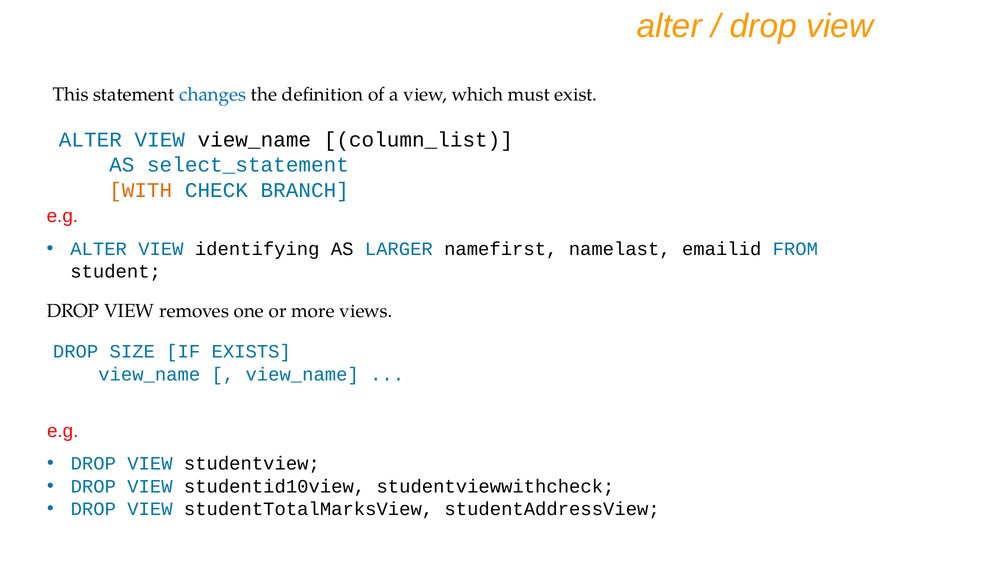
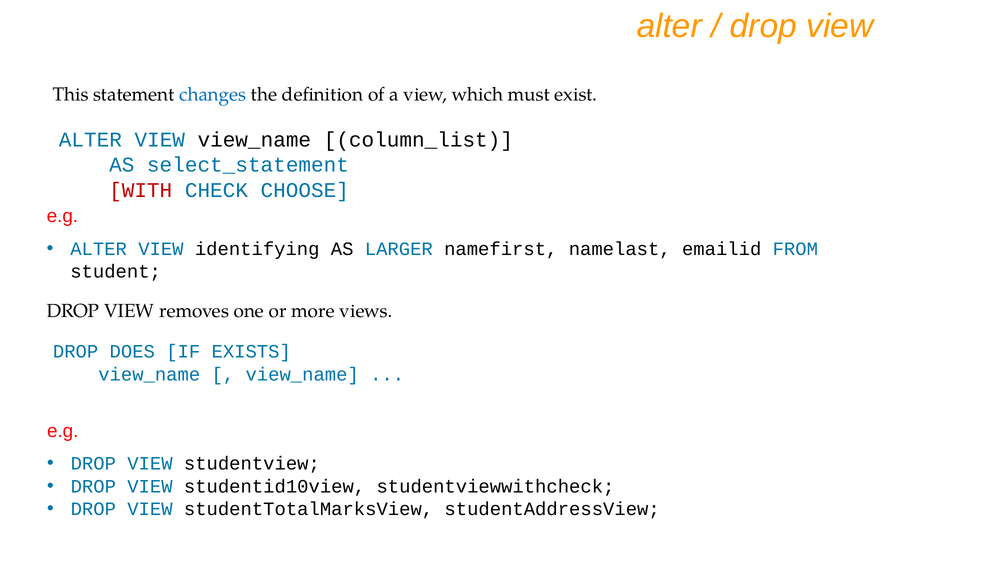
WITH colour: orange -> red (141, 190)
BRANCH: BRANCH -> CHOOSE (305, 190)
SIZE: SIZE -> DOES (132, 352)
